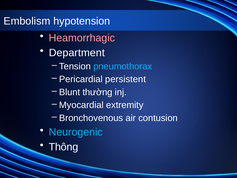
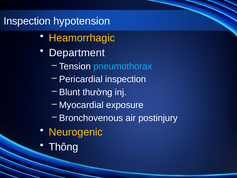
Embolism: Embolism -> Inspection (27, 21)
Heamorrhagic colour: pink -> yellow (82, 38)
Pericardial persistent: persistent -> inspection (126, 79)
extremity: extremity -> exposure (125, 105)
contusion: contusion -> postinjury (158, 118)
Neurogenic colour: light blue -> yellow (76, 132)
